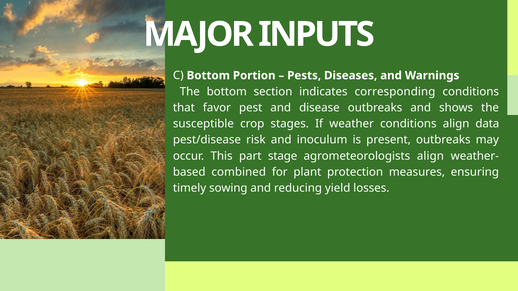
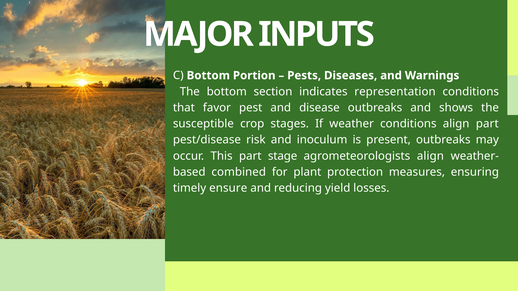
corresponding: corresponding -> representation (395, 92)
align data: data -> part (487, 124)
sowing: sowing -> ensure (228, 188)
